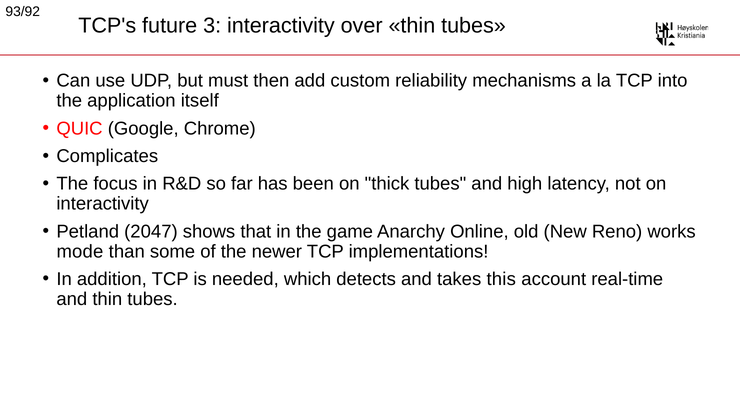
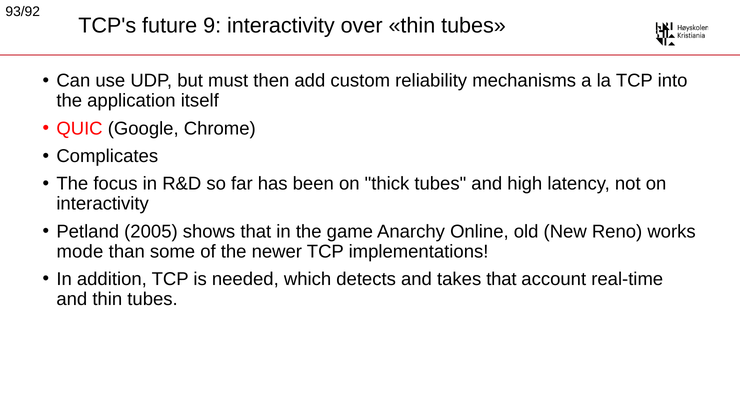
3: 3 -> 9 (212, 26)
2047: 2047 -> 2005 (151, 232)
takes this: this -> that (501, 279)
